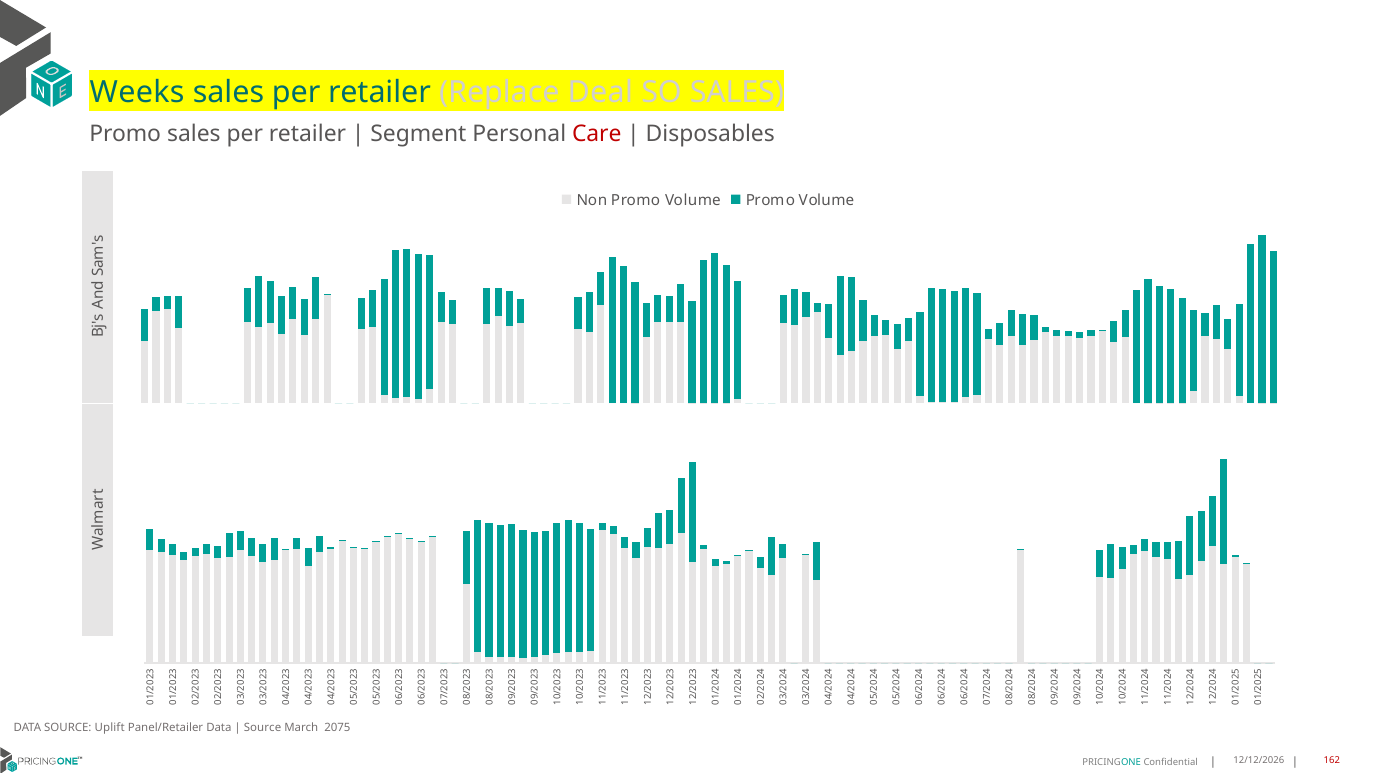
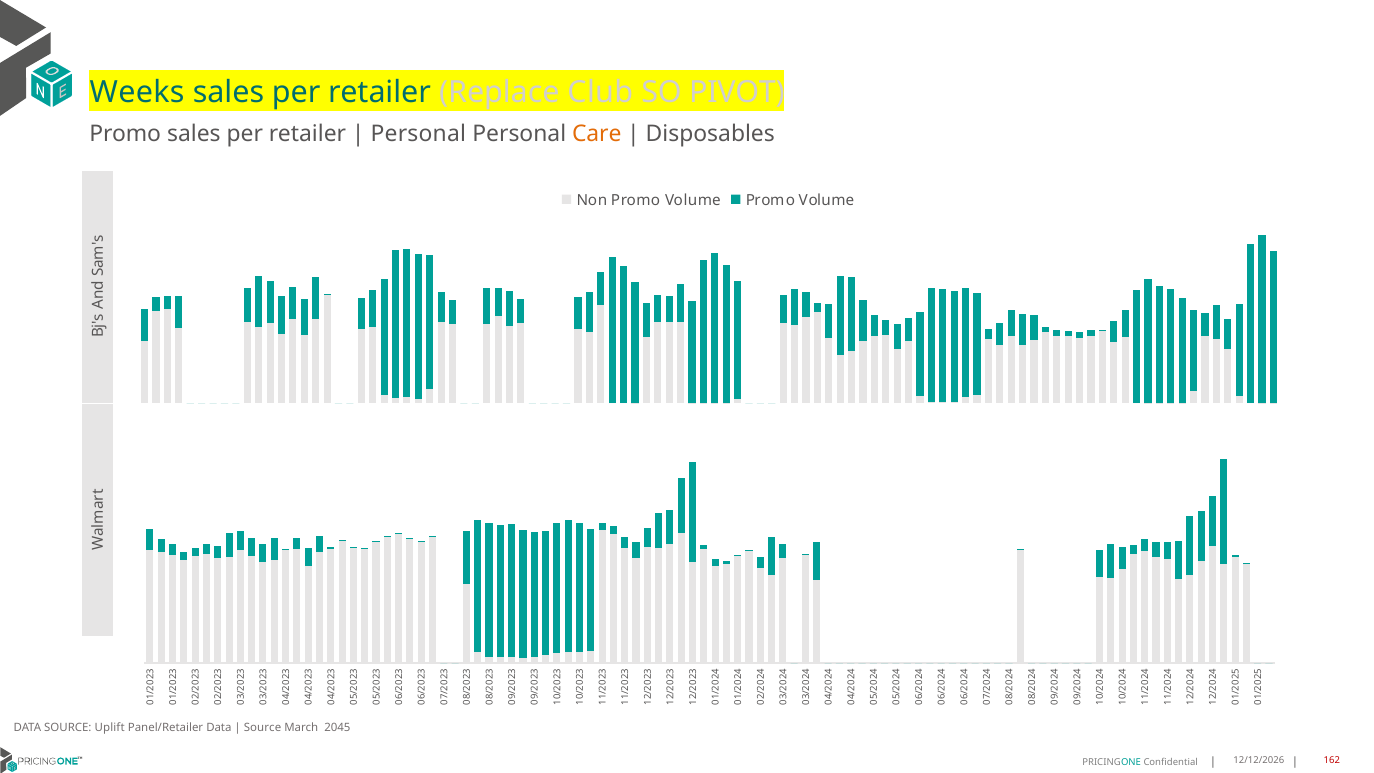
Deal: Deal -> Club (600, 92)
SO SALES: SALES -> PIVOT (737, 92)
Segment: Segment -> Personal (418, 134)
Care colour: red -> orange (597, 134)
2075: 2075 -> 2045 (337, 728)
